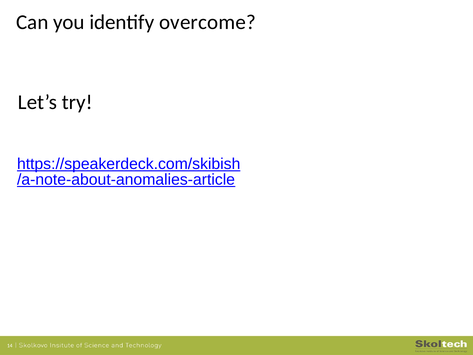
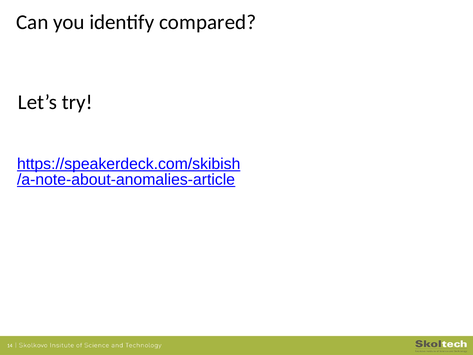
overcome: overcome -> compared (208, 22)
